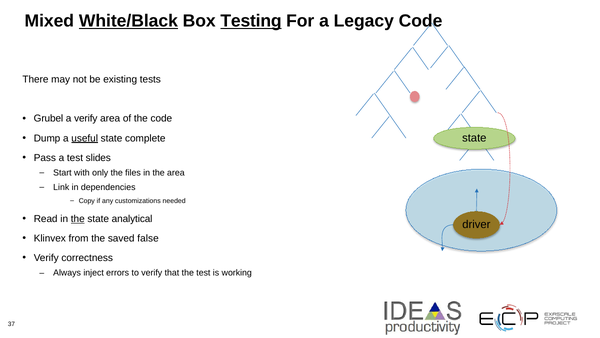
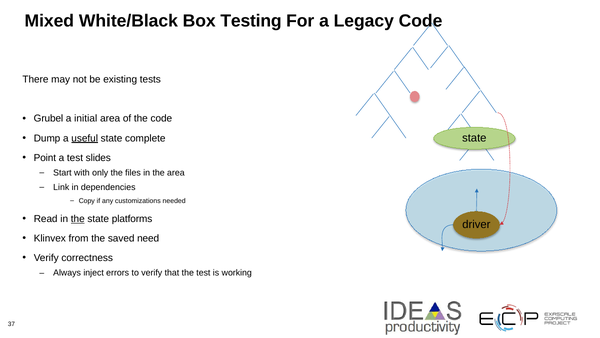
White/Black underline: present -> none (128, 21)
Testing underline: present -> none (251, 21)
a verify: verify -> initial (86, 118)
Pass: Pass -> Point (45, 158)
analytical: analytical -> platforms (132, 218)
false: false -> need (148, 238)
